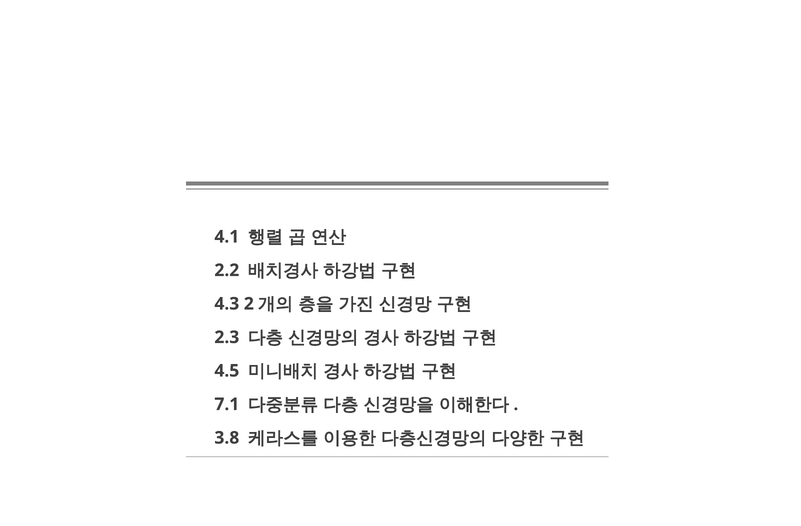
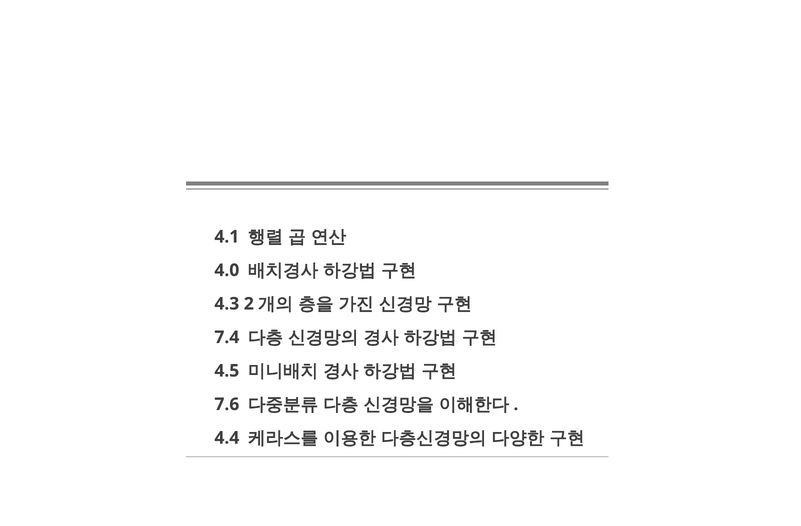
2.2: 2.2 -> 4.0 (227, 270)
2.3: 2.3 -> 7.4 (227, 337)
7.1: 7.1 -> 7.6 (227, 404)
3.8: 3.8 -> 4.4 (227, 438)
